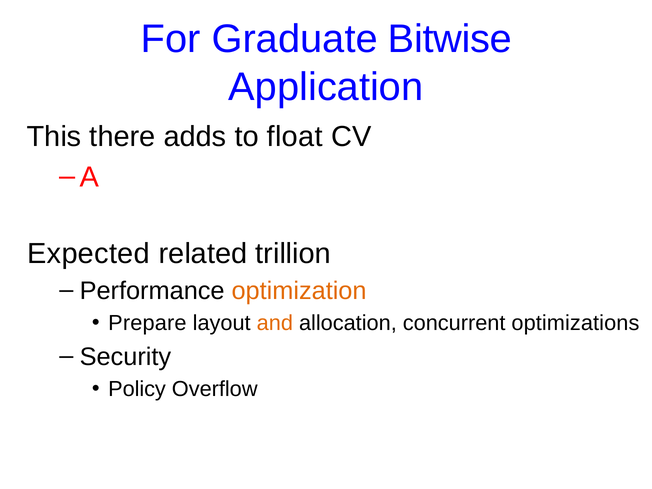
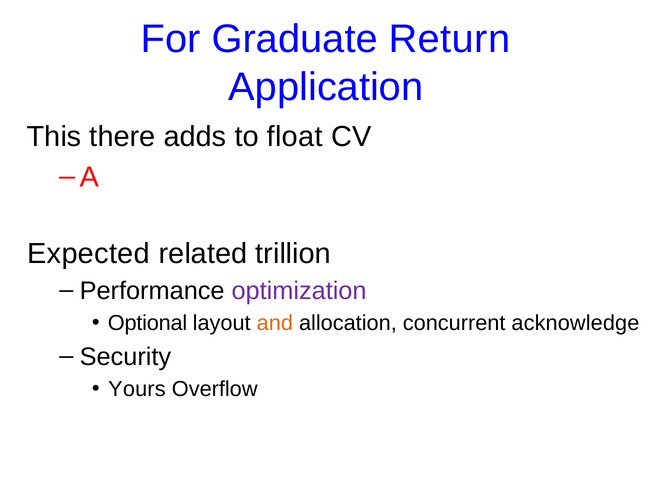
Bitwise: Bitwise -> Return (449, 39)
optimization colour: orange -> purple (299, 291)
Prepare: Prepare -> Optional (148, 323)
optimizations: optimizations -> acknowledge (575, 323)
Policy: Policy -> Yours (137, 389)
